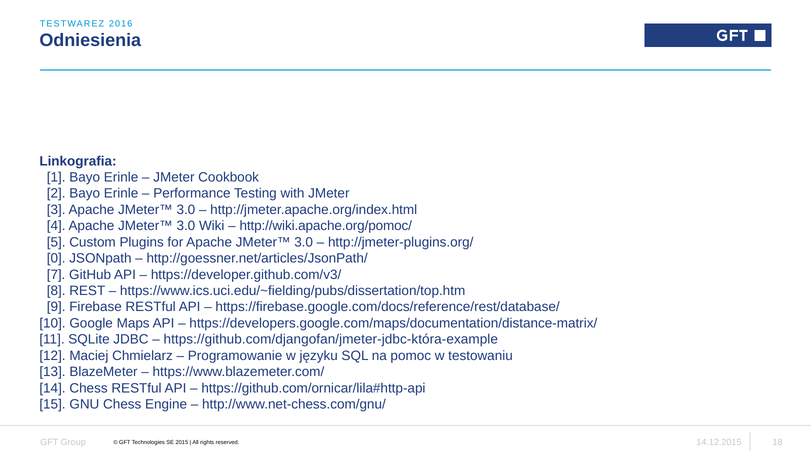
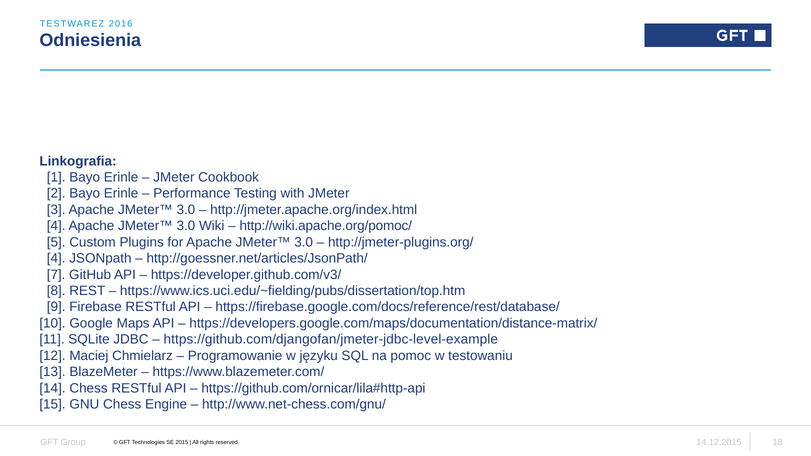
0: 0 -> 4 (56, 259)
https://github.com/djangofan/jmeter-jdbc-która-example: https://github.com/djangofan/jmeter-jdbc-która-example -> https://github.com/djangofan/jmeter-jdbc-level-example (331, 340)
